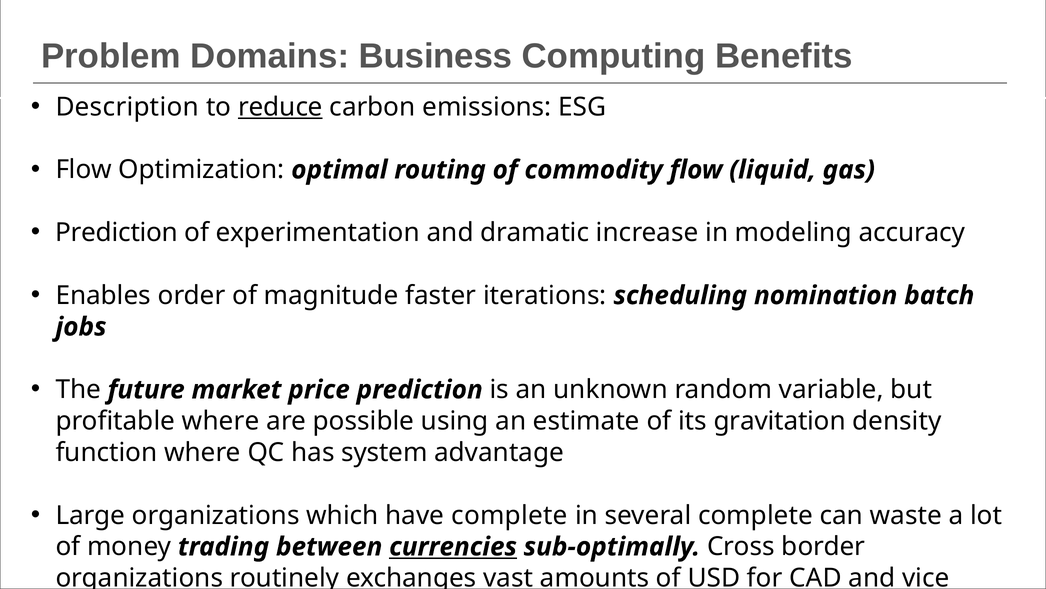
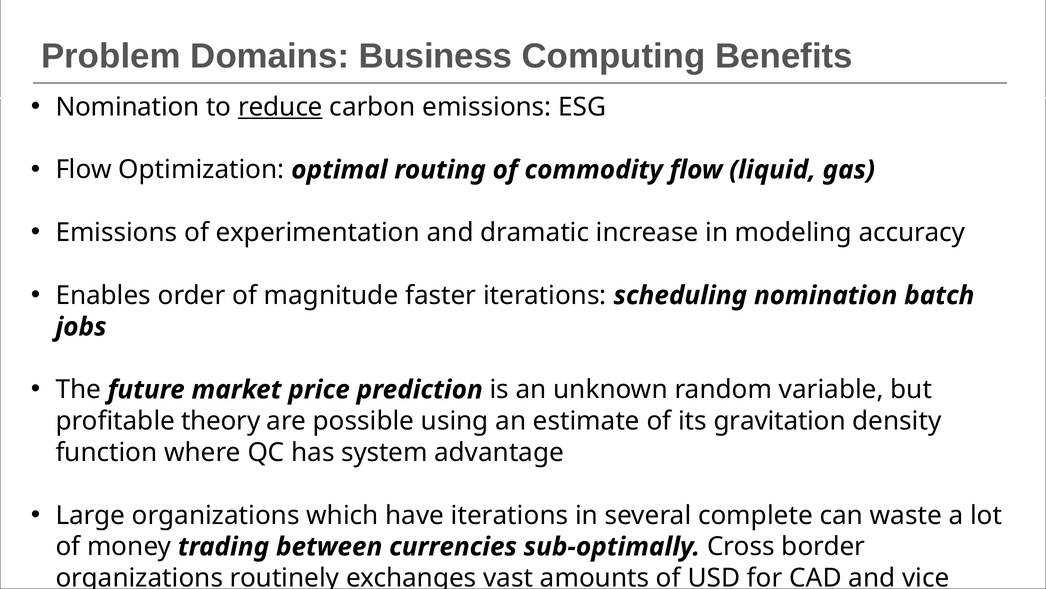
Description: Description -> Nomination (127, 107)
Prediction: Prediction -> Emissions (116, 232)
profitable where: where -> theory (221, 421)
have complete: complete -> iterations (510, 515)
currencies underline: present -> none (453, 546)
